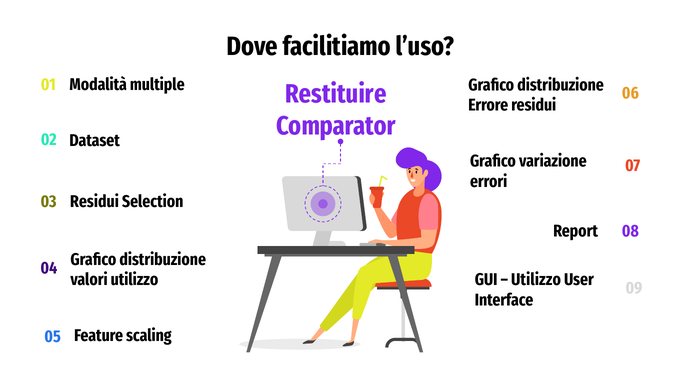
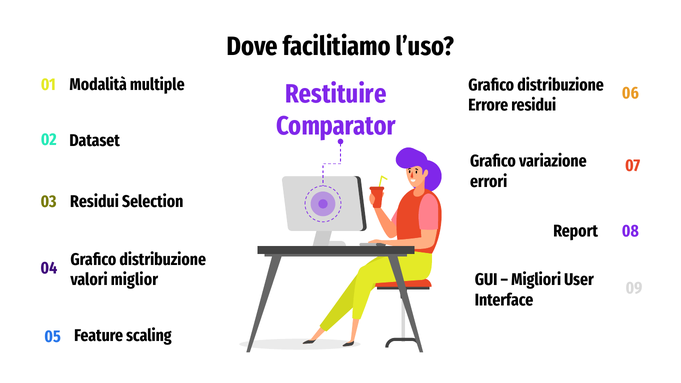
Utilizzo: Utilizzo -> Migliori (536, 280)
valori utilizzo: utilizzo -> miglior (134, 280)
